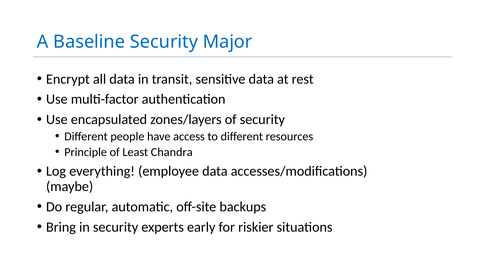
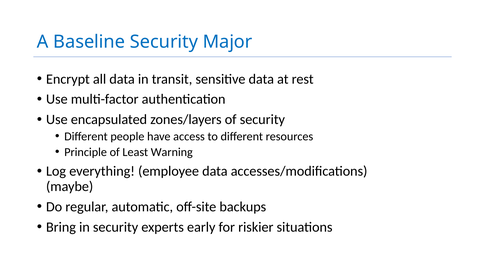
Chandra: Chandra -> Warning (172, 152)
